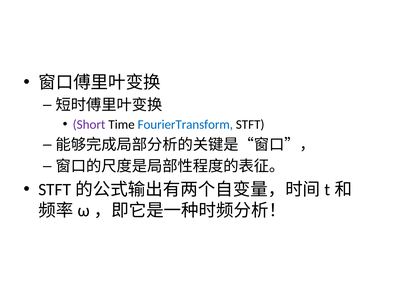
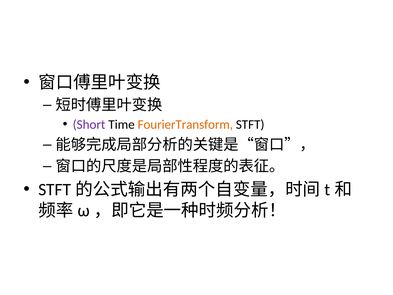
FourierTransform colour: blue -> orange (185, 125)
